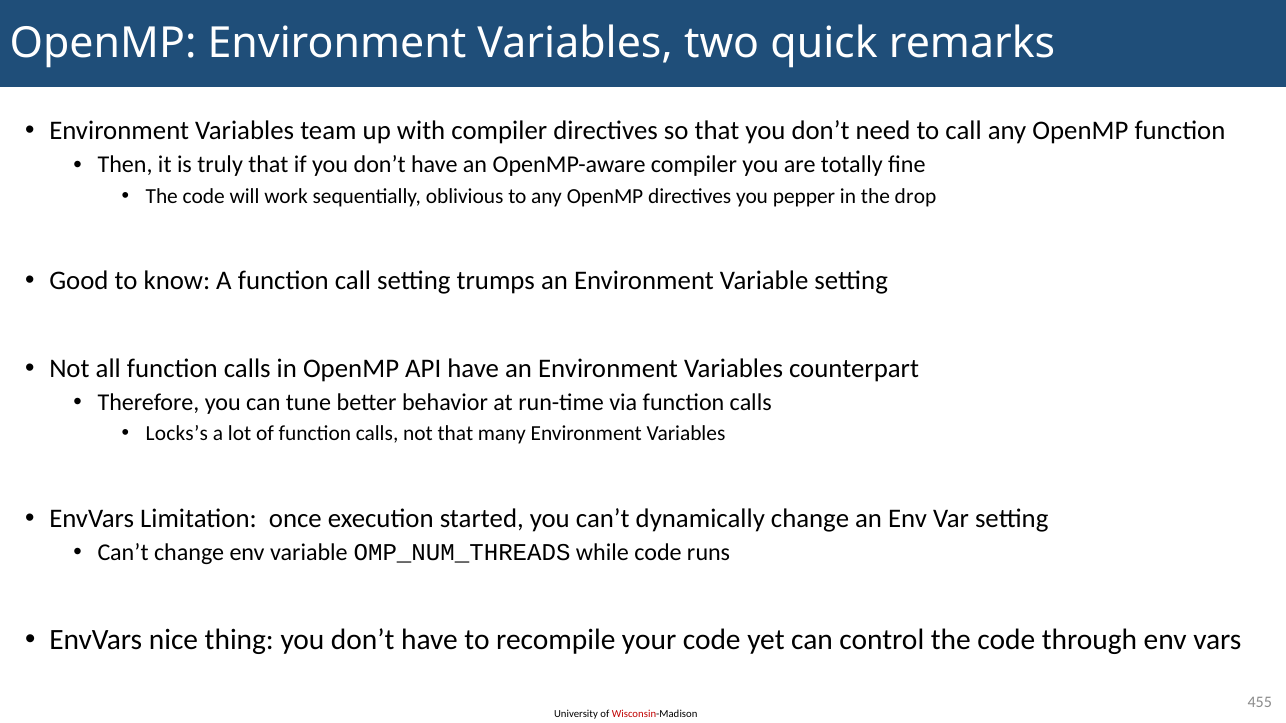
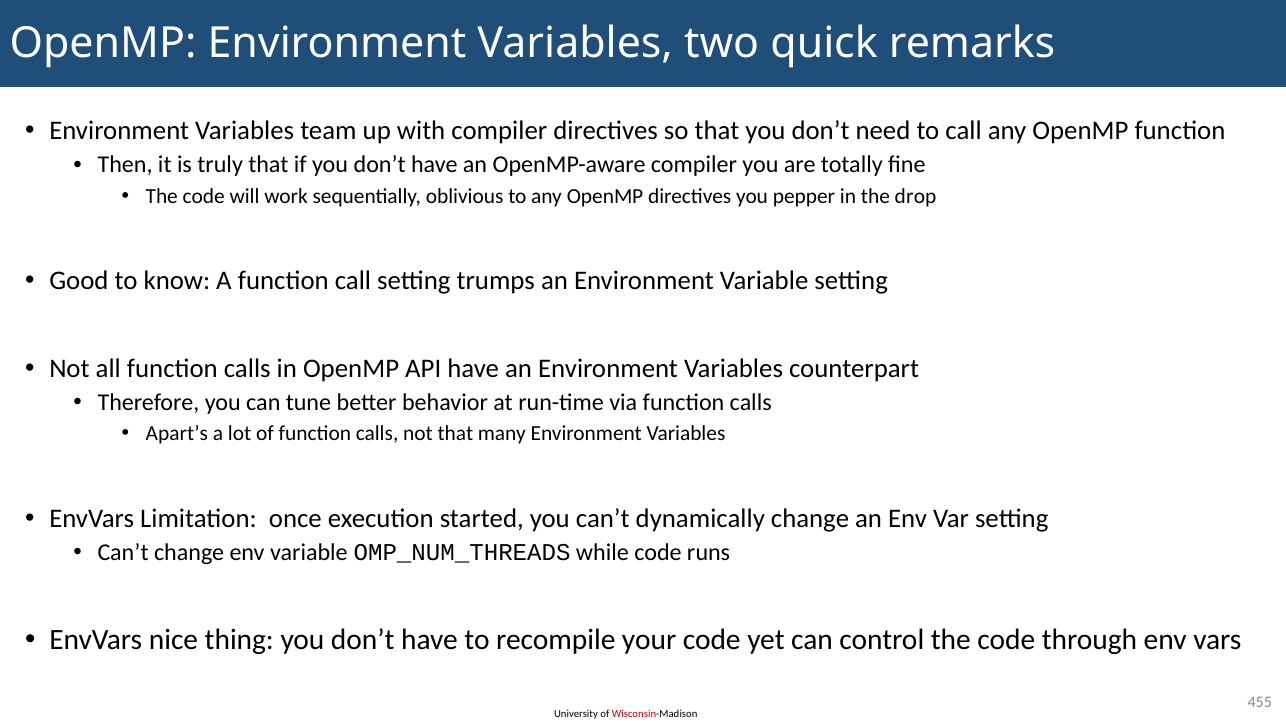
Locks’s: Locks’s -> Apart’s (177, 434)
